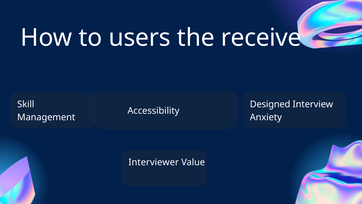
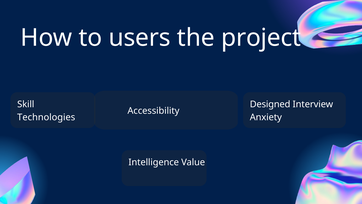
receive: receive -> project (261, 38)
Management: Management -> Technologies (46, 117)
Interviewer: Interviewer -> Intelligence (154, 162)
